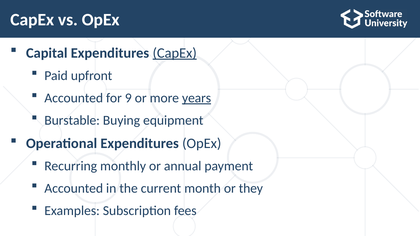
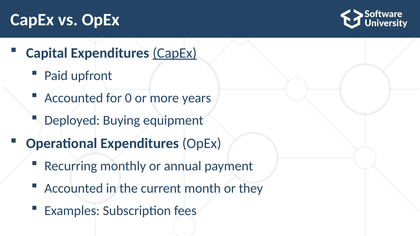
9: 9 -> 0 (128, 98)
years underline: present -> none (197, 98)
Burstable: Burstable -> Deployed (72, 120)
